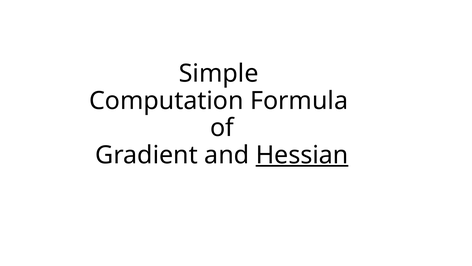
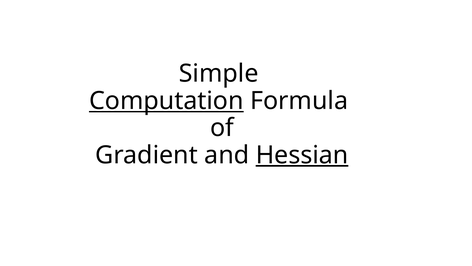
Computation underline: none -> present (166, 101)
